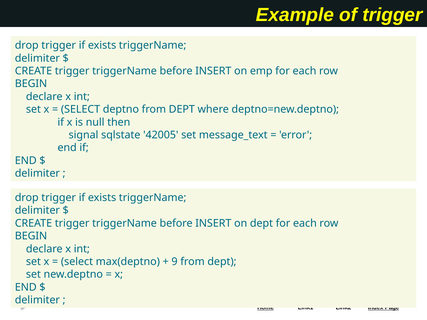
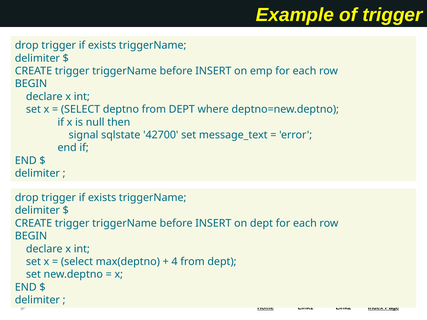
42005: 42005 -> 42700 (161, 135)
9: 9 -> 4 (175, 262)
